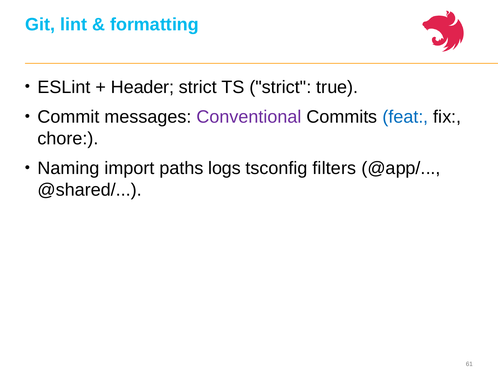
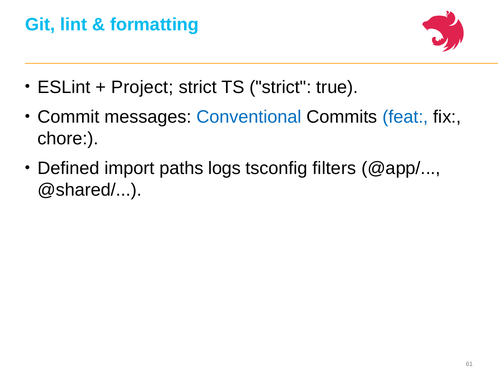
Header: Header -> Project (142, 87)
Conventional colour: purple -> blue (249, 117)
Naming: Naming -> Defined (69, 169)
